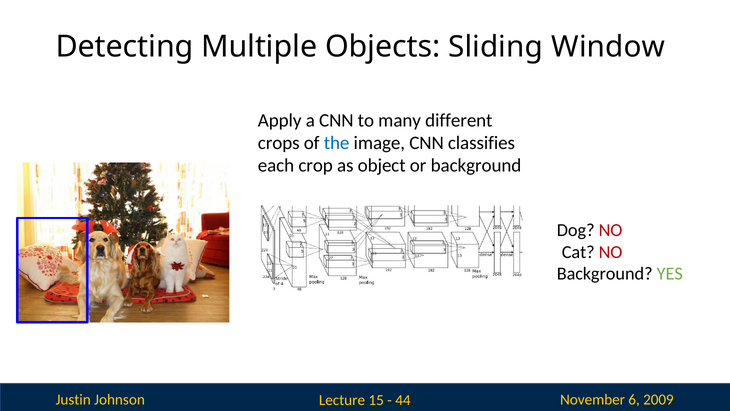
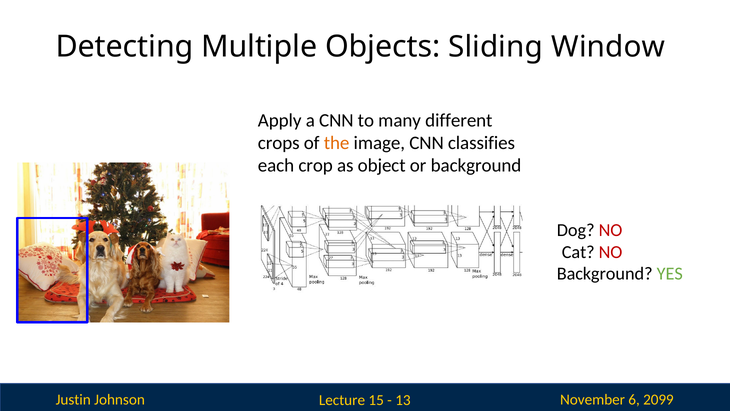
the colour: blue -> orange (337, 143)
44: 44 -> 13 (403, 400)
2009: 2009 -> 2099 (658, 399)
